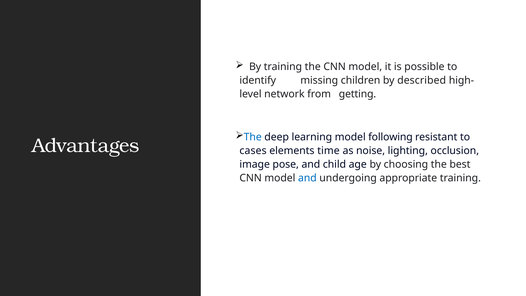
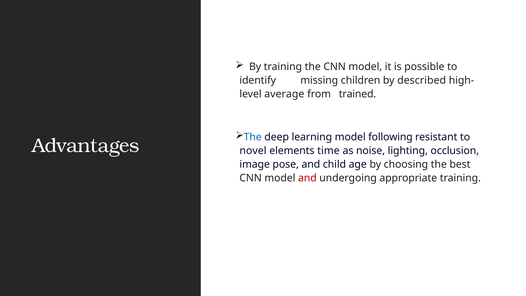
network: network -> average (284, 94)
getting: getting -> trained (358, 94)
cases: cases -> novel (253, 151)
and colour: blue -> red (307, 178)
